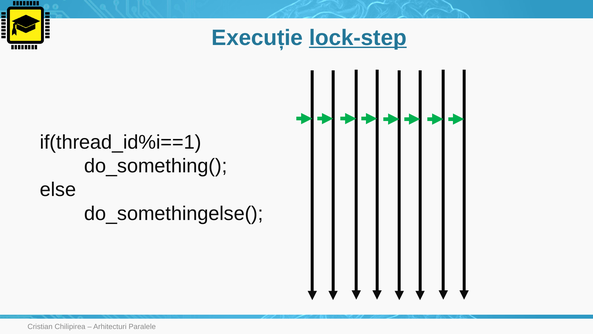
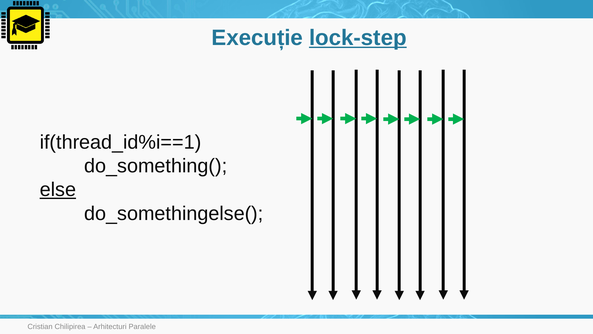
else underline: none -> present (58, 190)
